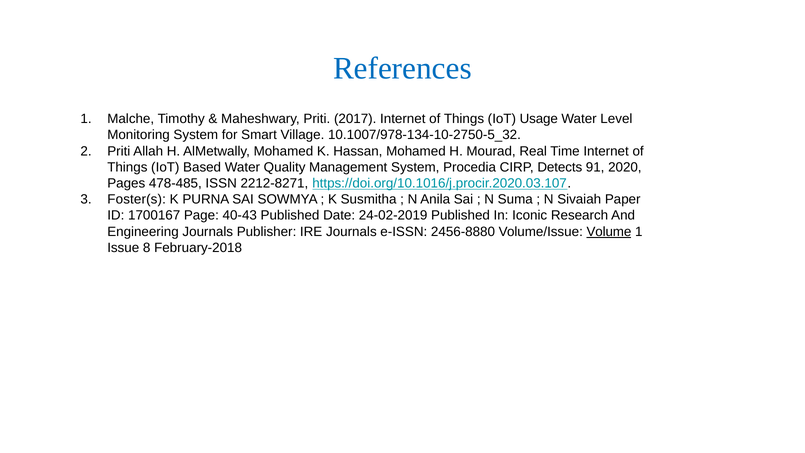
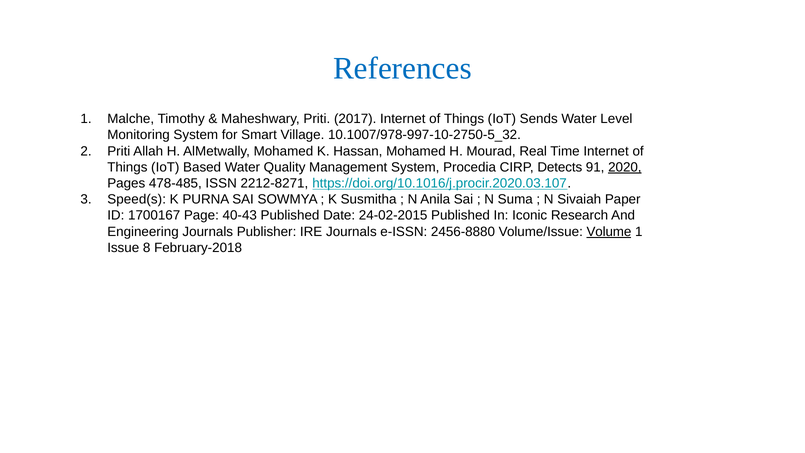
Usage: Usage -> Sends (539, 119)
10.1007/978-134-10-2750-5_32: 10.1007/978-134-10-2750-5_32 -> 10.1007/978-997-10-2750-5_32 (424, 135)
2020 underline: none -> present (625, 167)
Foster(s: Foster(s -> Speed(s (137, 199)
24-02-2019: 24-02-2019 -> 24-02-2015 (393, 215)
